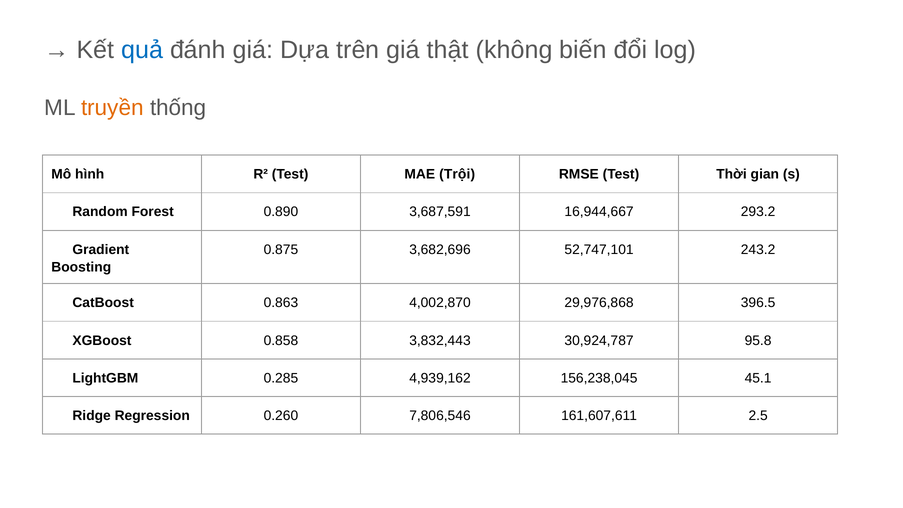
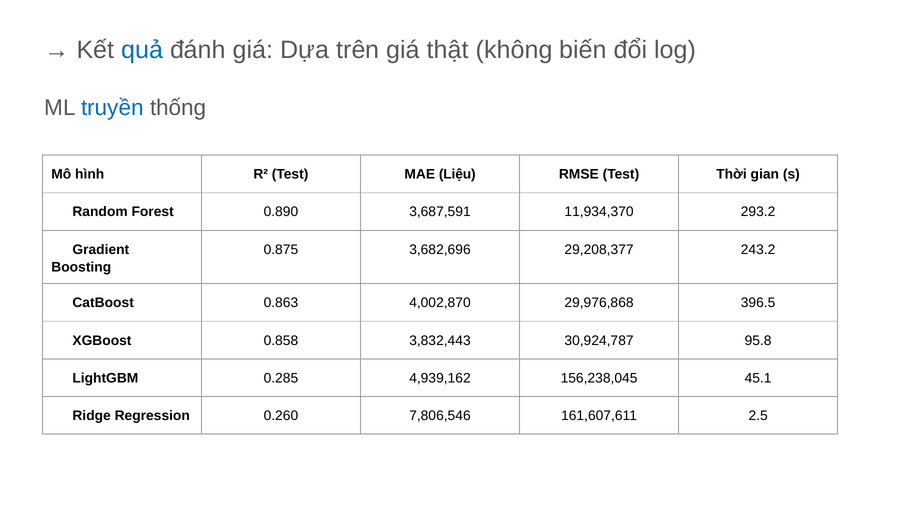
truyền colour: orange -> blue (113, 108)
Trội: Trội -> Liệu (457, 174)
16,944,667: 16,944,667 -> 11,934,370 (599, 212)
52,747,101: 52,747,101 -> 29,208,377 (599, 250)
